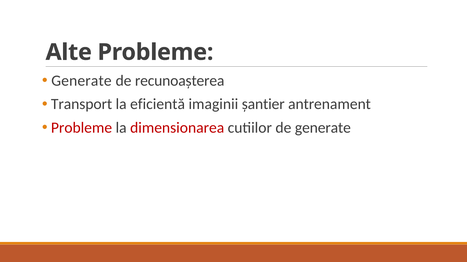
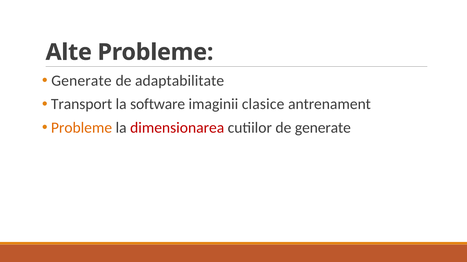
recunoașterea: recunoașterea -> adaptabilitate (180, 81)
eficientă: eficientă -> software (158, 104)
șantier: șantier -> clasice (263, 104)
Probleme colour: red -> orange (82, 128)
